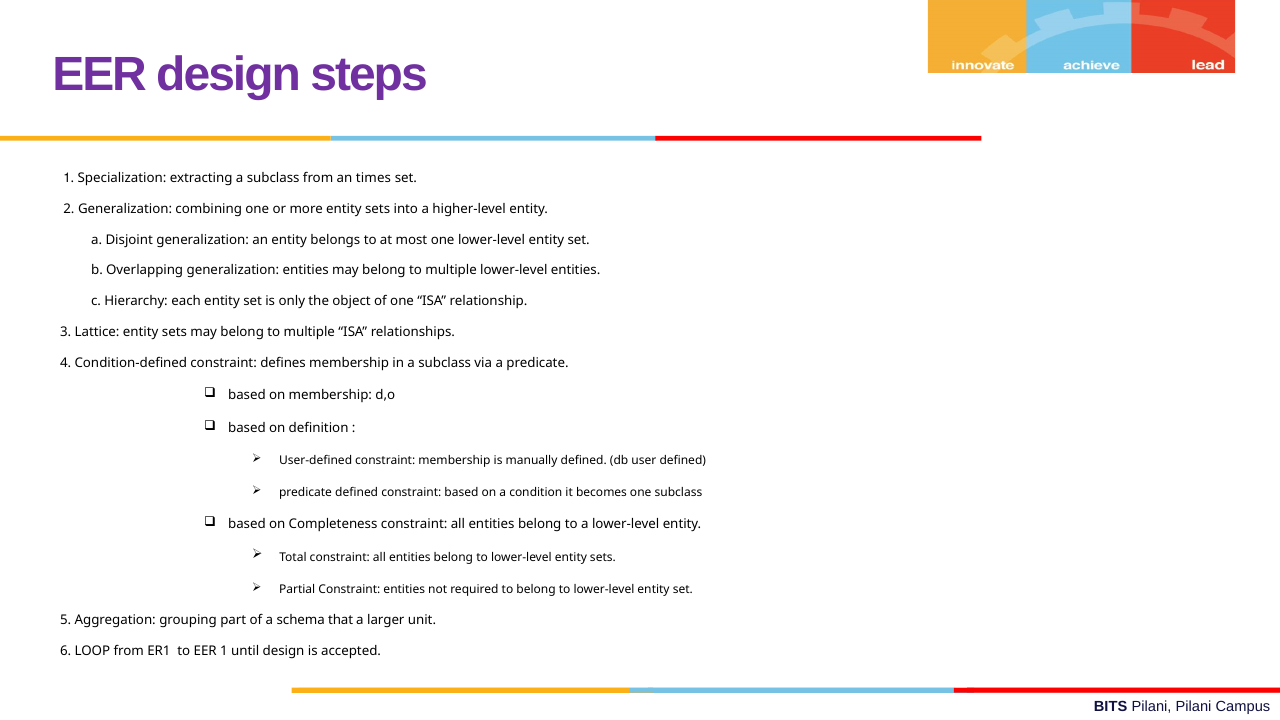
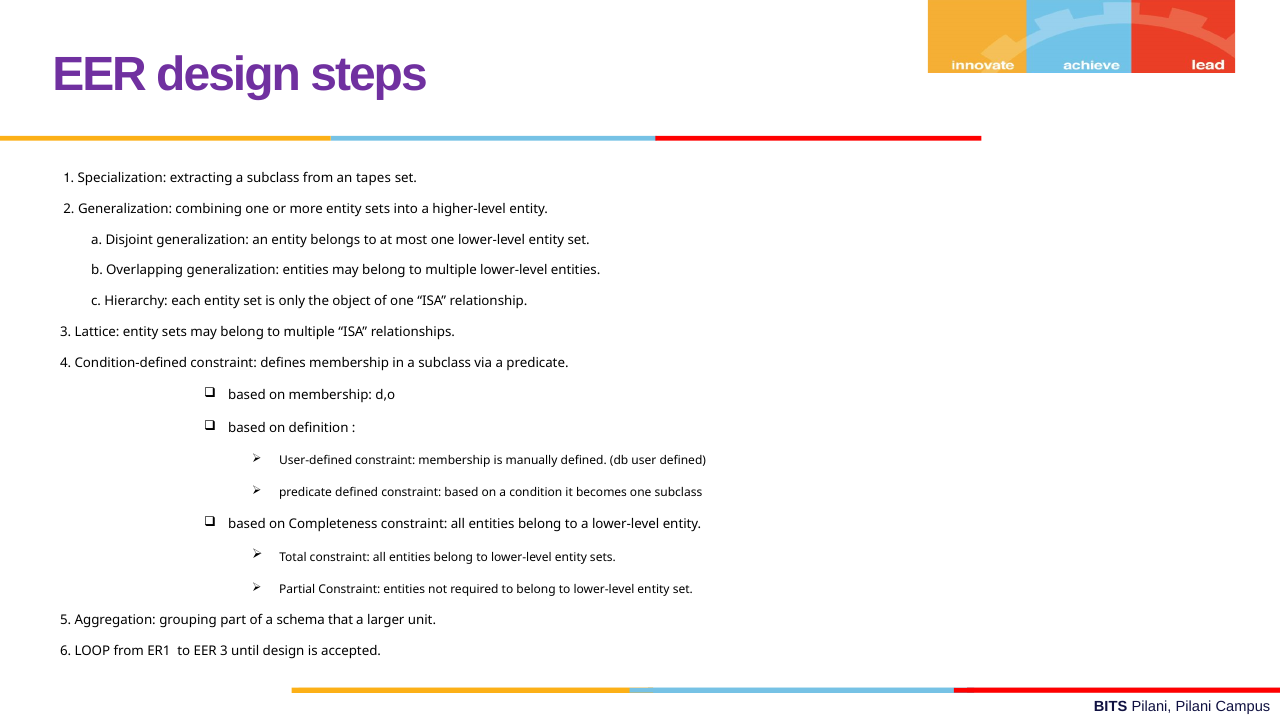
times: times -> tapes (373, 178)
EER 1: 1 -> 3 (224, 651)
